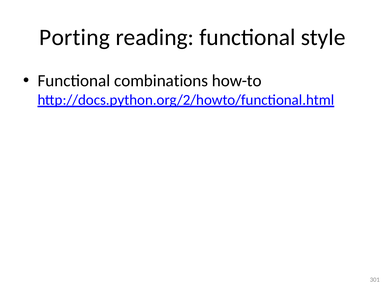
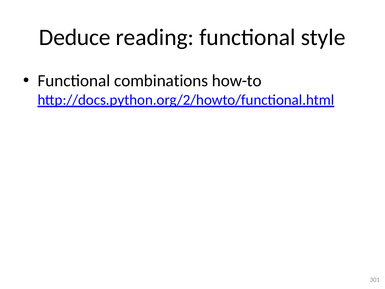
Porting: Porting -> Deduce (75, 37)
